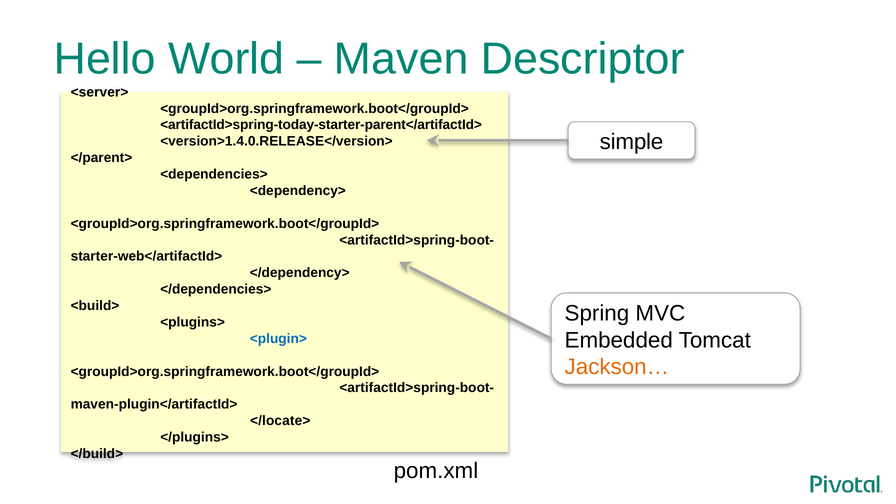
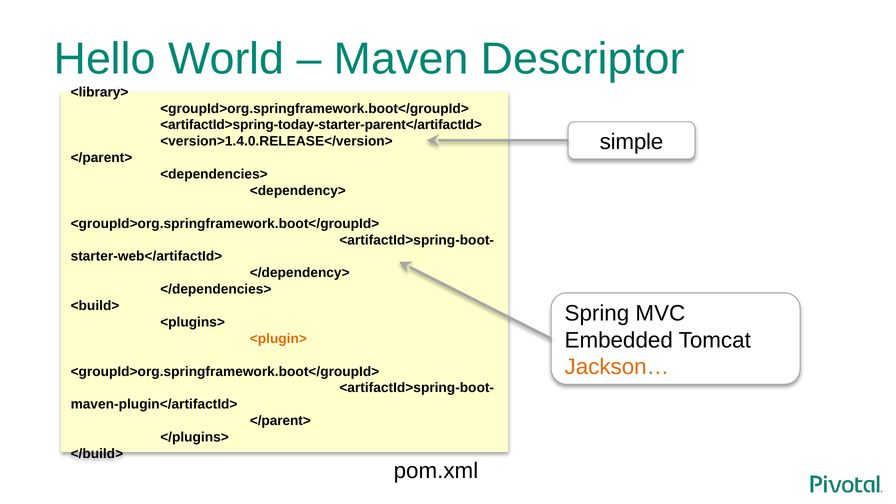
<server>: <server> -> <library> (100, 92)
<plugin> colour: blue -> orange (278, 339)
</locate>: </locate> -> </parent> (280, 421)
